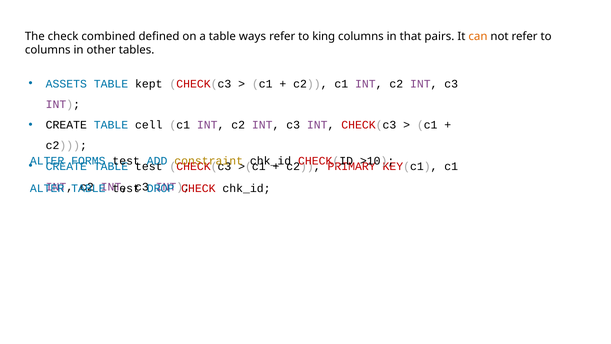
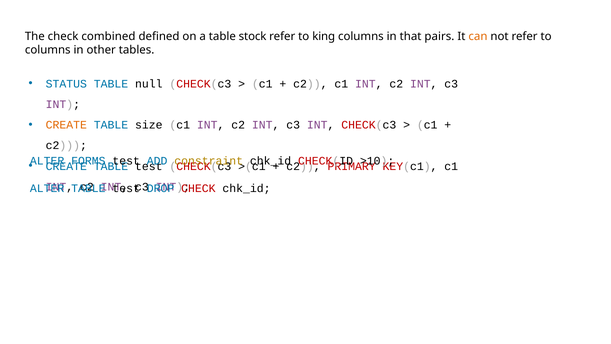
ways: ways -> stock (253, 36)
ASSETS: ASSETS -> STATUS (66, 84)
kept: kept -> null (149, 84)
CREATE colour: black -> orange (66, 125)
cell: cell -> size (149, 125)
